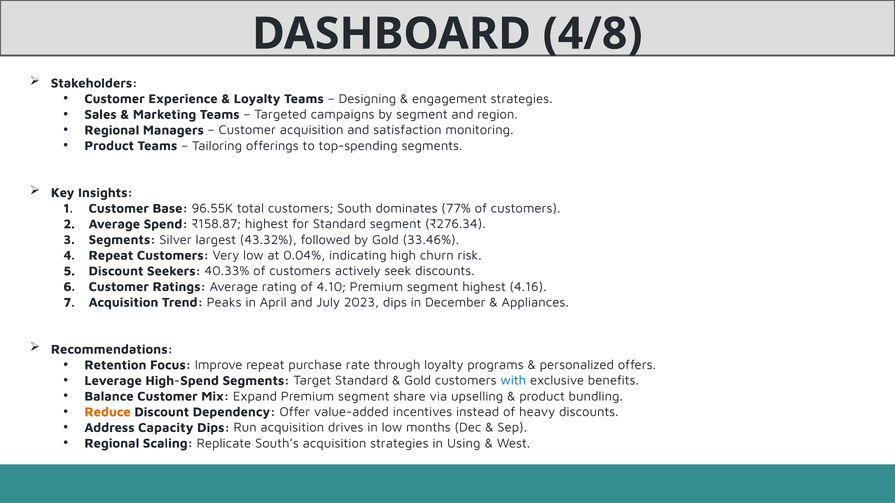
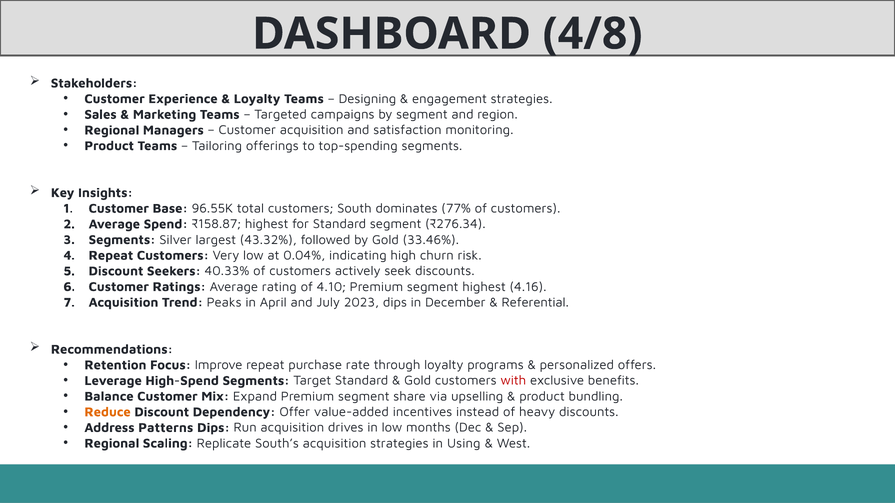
Appliances: Appliances -> Referential (535, 303)
with colour: blue -> red (513, 381)
Capacity: Capacity -> Patterns (166, 428)
